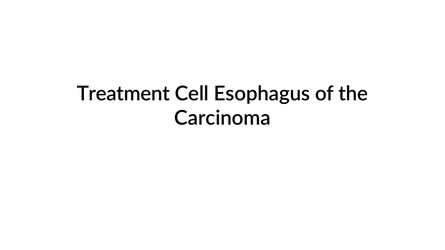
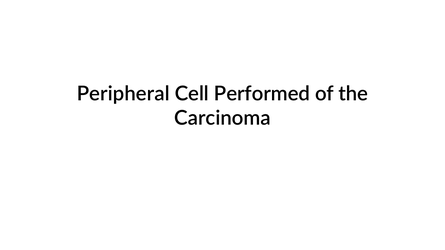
Treatment: Treatment -> Peripheral (123, 94)
Esophagus: Esophagus -> Performed (262, 94)
